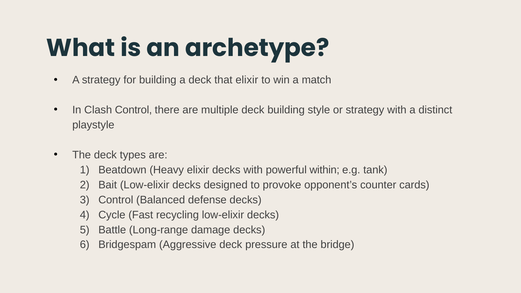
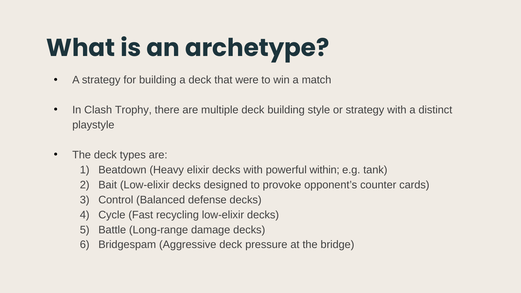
that elixir: elixir -> were (247, 80)
Clash Control: Control -> Trophy (133, 110)
